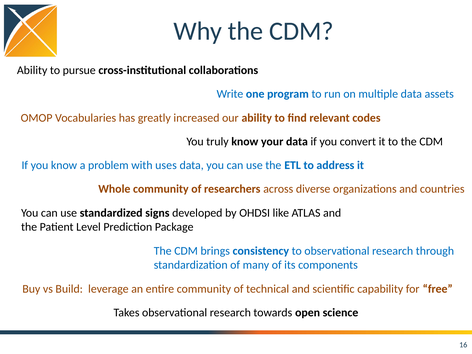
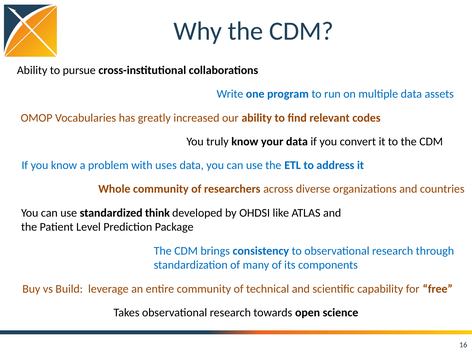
signs: signs -> think (157, 213)
